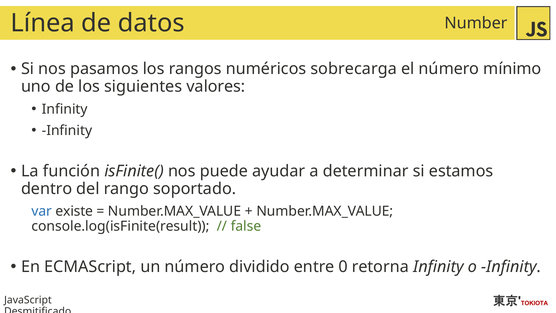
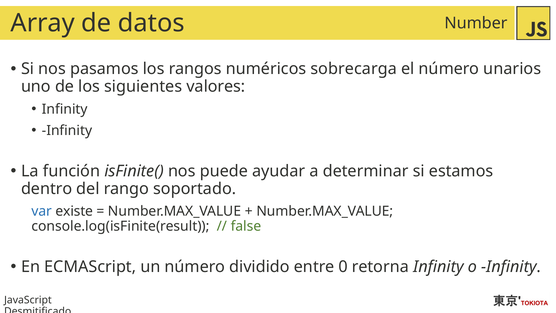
Línea: Línea -> Array (43, 23)
mínimo: mínimo -> unarios (512, 69)
